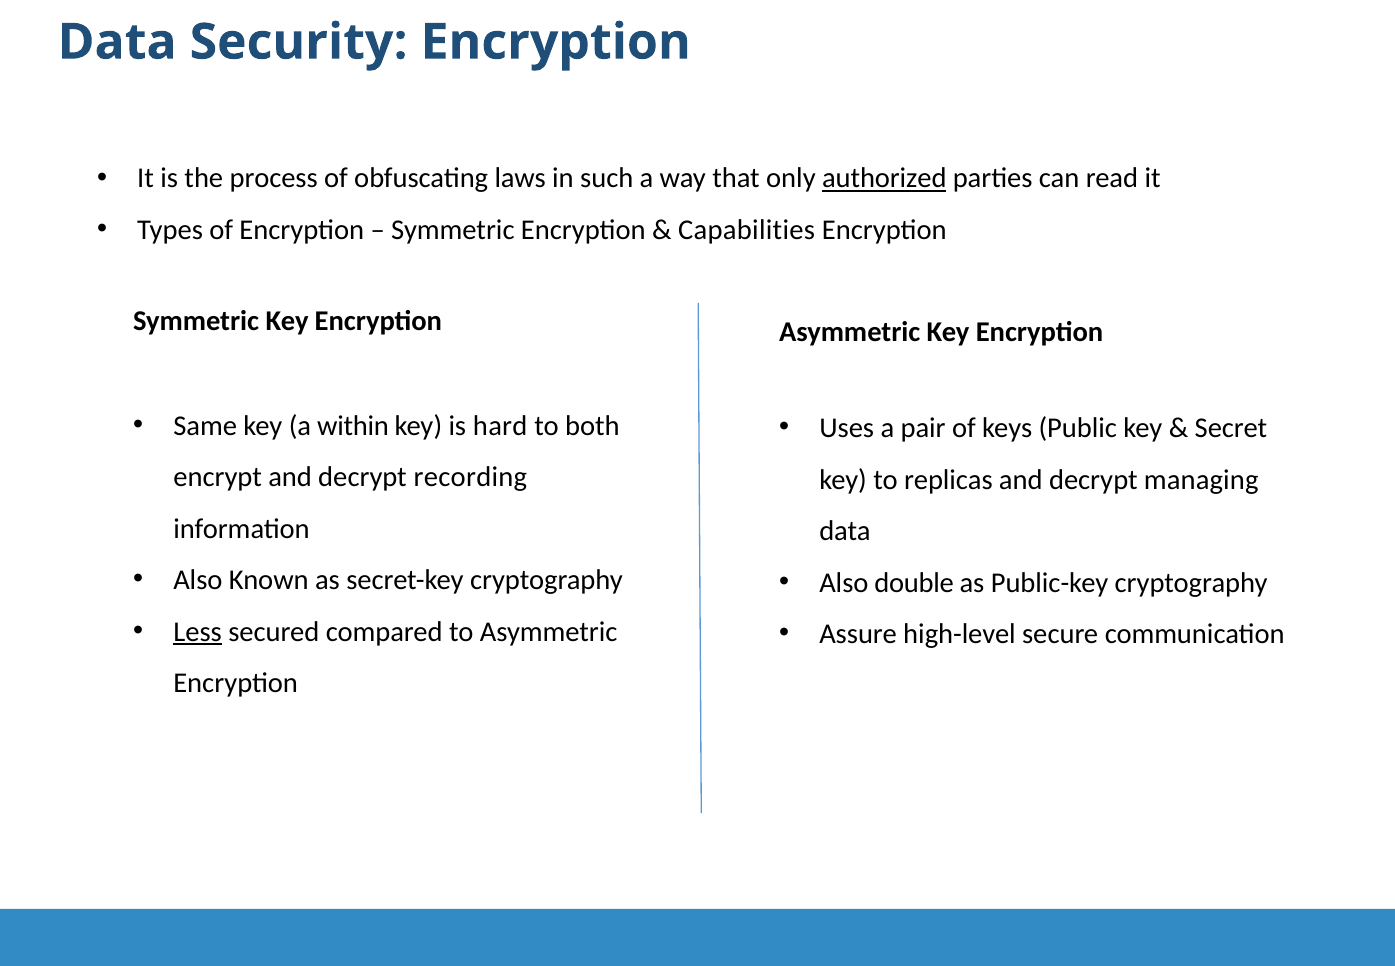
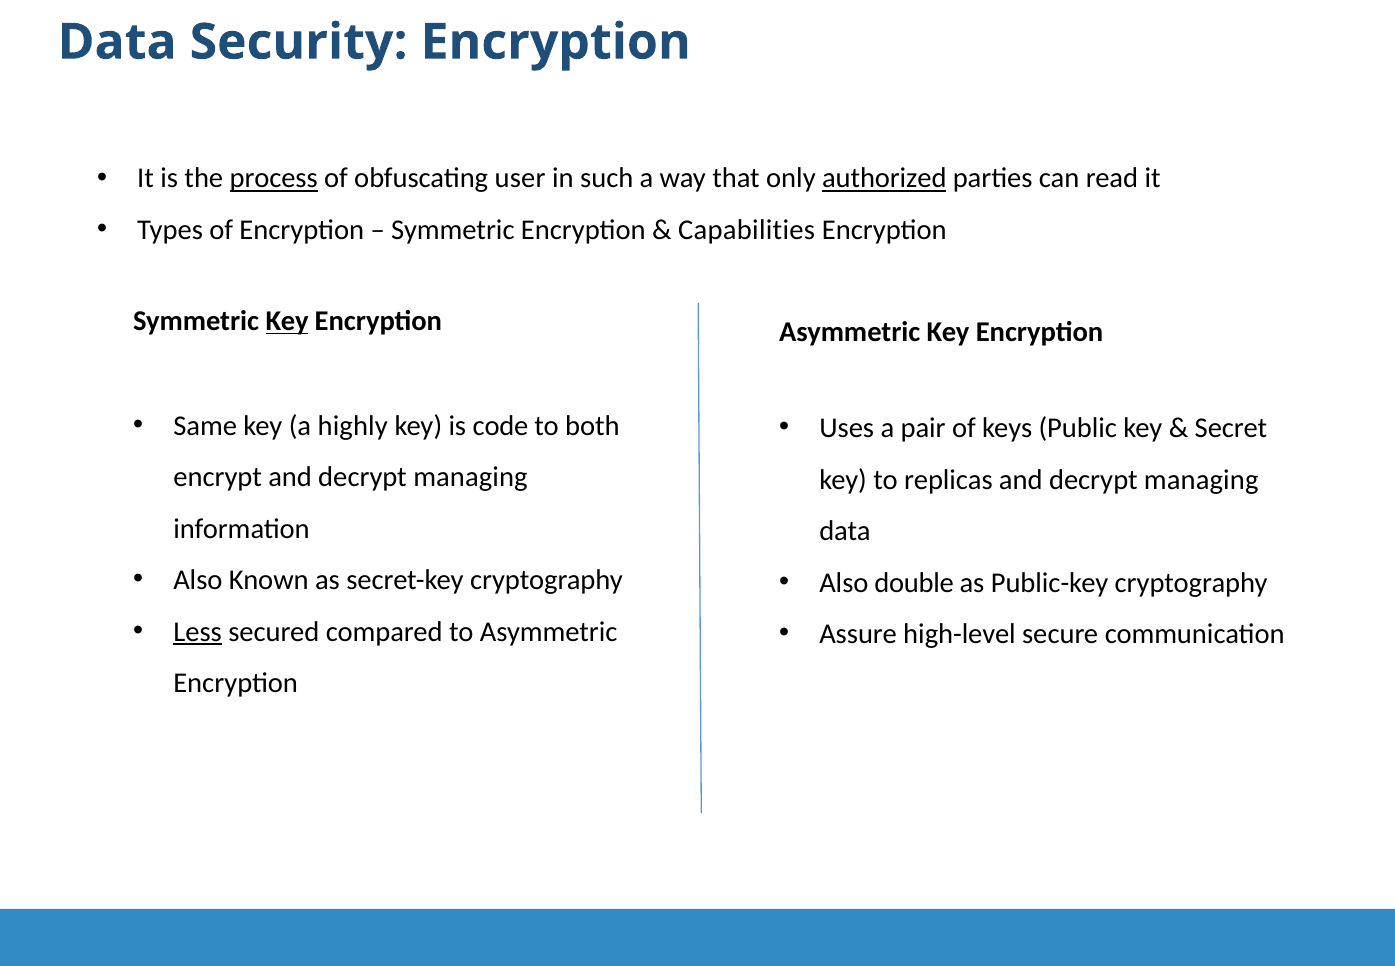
process underline: none -> present (274, 178)
laws: laws -> user (520, 178)
Key underline: none -> present (287, 321)
within: within -> highly (353, 426)
hard: hard -> code (501, 426)
encrypt and decrypt recording: recording -> managing (470, 477)
